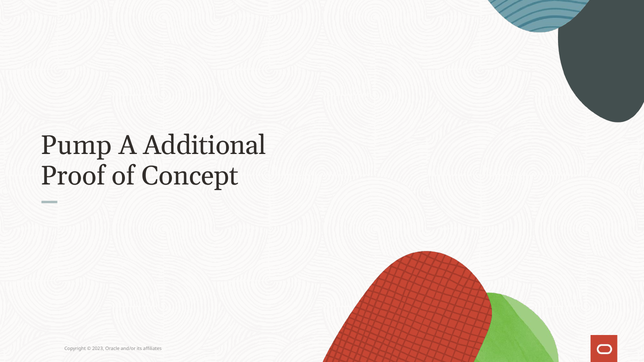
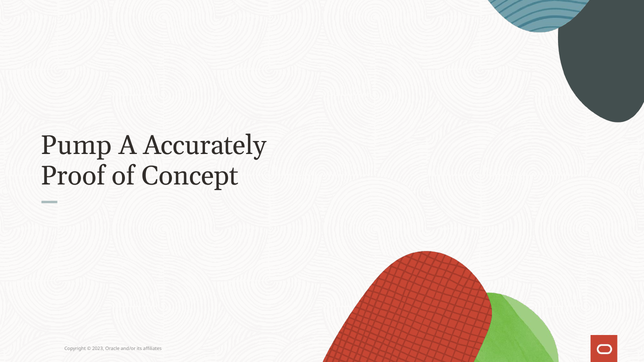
Additional: Additional -> Accurately (205, 146)
